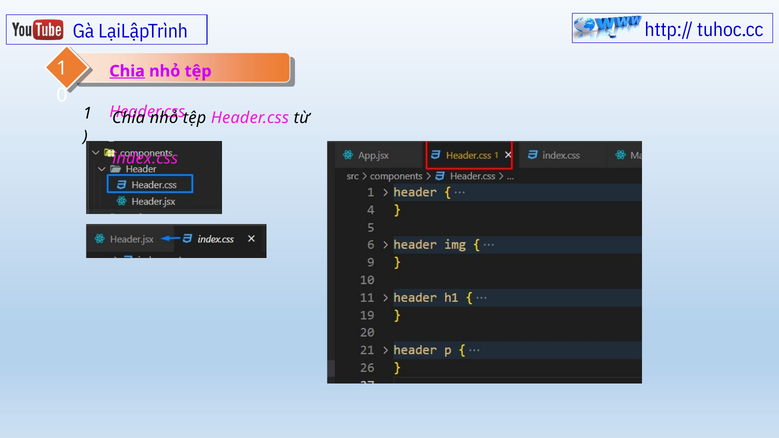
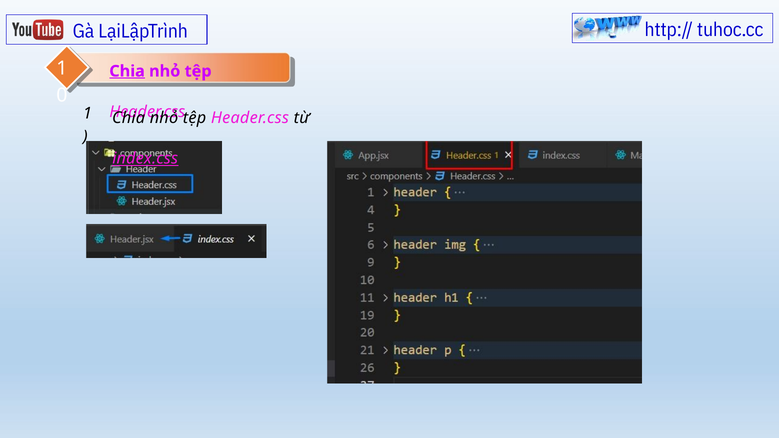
index.css underline: none -> present (145, 159)
